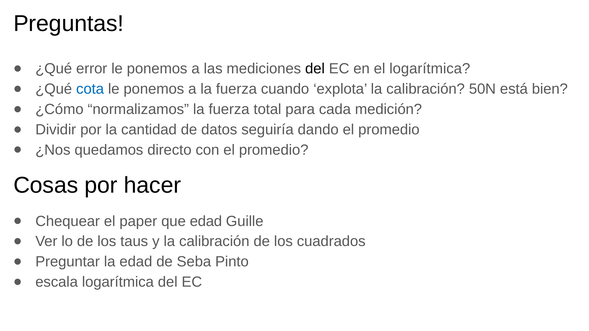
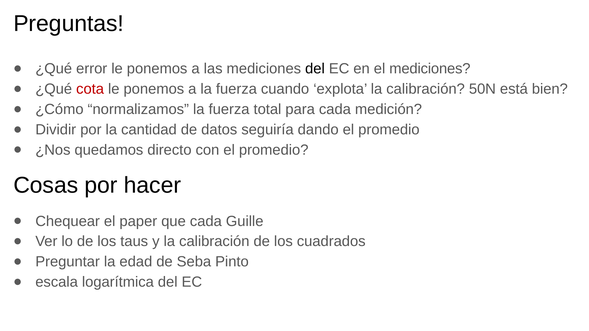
el logarítmica: logarítmica -> mediciones (430, 69)
cota colour: blue -> red (90, 89)
que edad: edad -> cada (206, 221)
